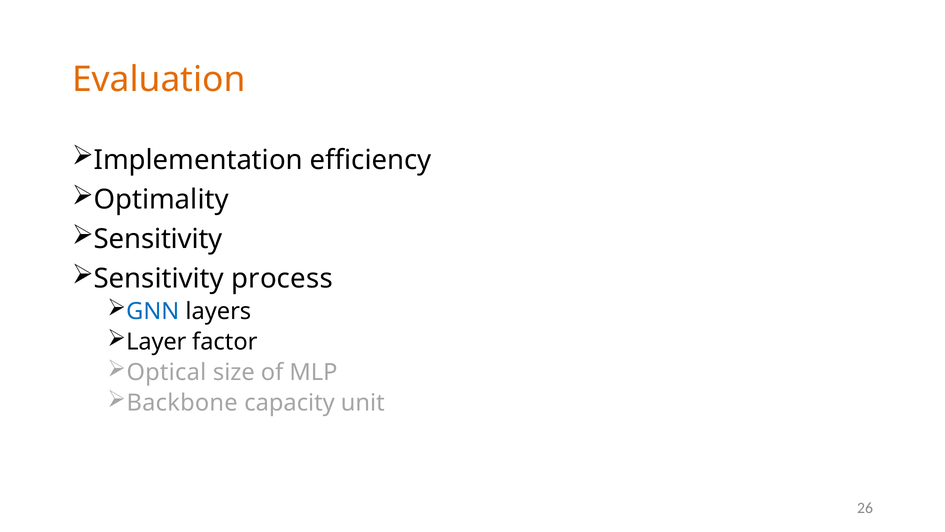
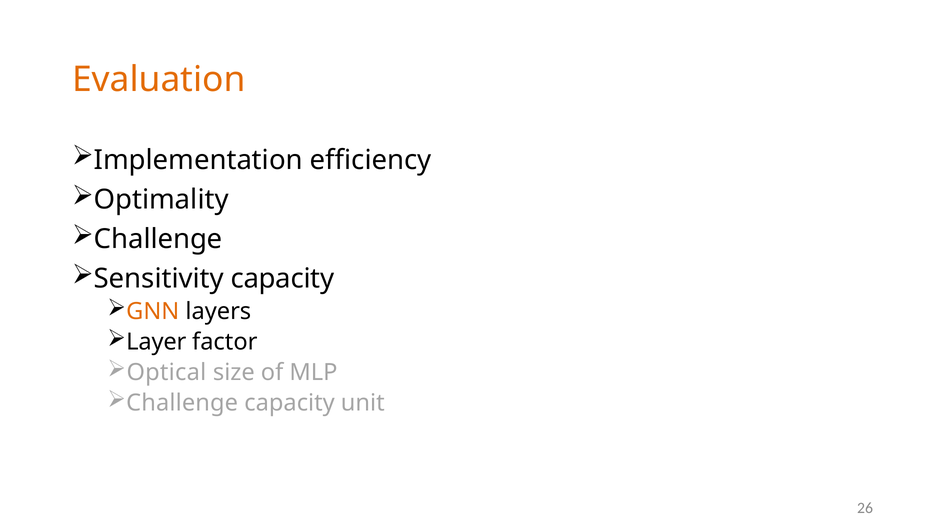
Sensitivity: Sensitivity -> Challenge (158, 239)
Sensitivity process: process -> capacity (282, 279)
GNN colour: blue -> orange (153, 311)
Backbone: Backbone -> Challenge (182, 402)
